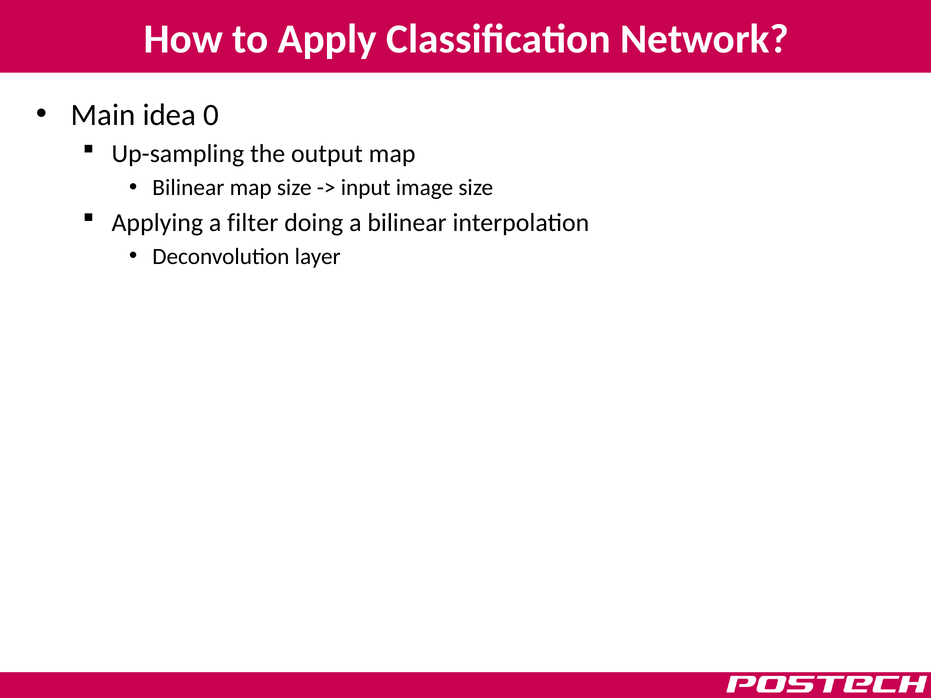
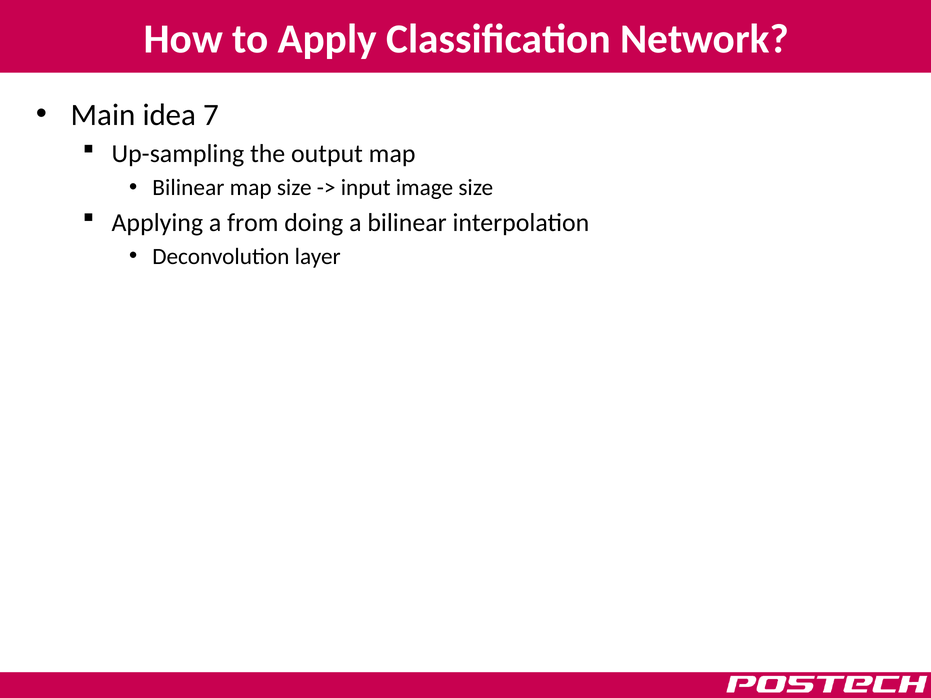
idea 0: 0 -> 7 (211, 115)
filter: filter -> from (253, 223)
